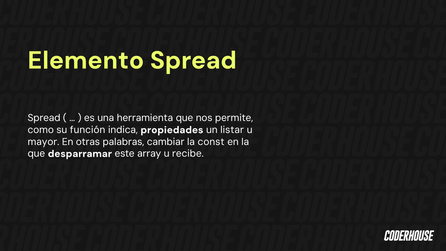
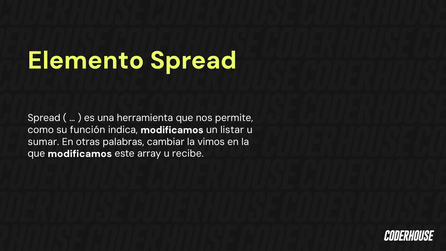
indica propiedades: propiedades -> modificamos (172, 130)
mayor: mayor -> sumar (43, 142)
const: const -> vimos (211, 142)
que desparramar: desparramar -> modificamos (80, 154)
